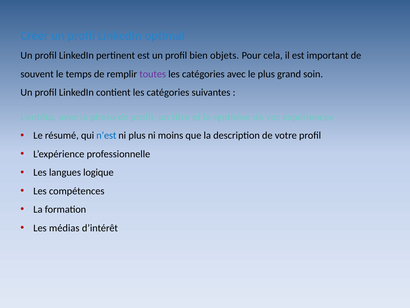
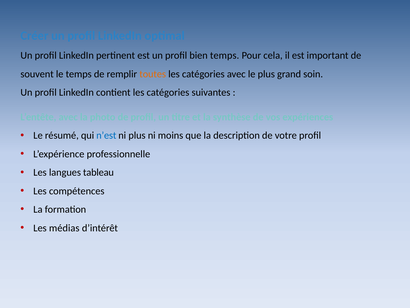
bien objets: objets -> temps (225, 55)
toutes colour: purple -> orange (153, 74)
logique: logique -> tableau (98, 172)
